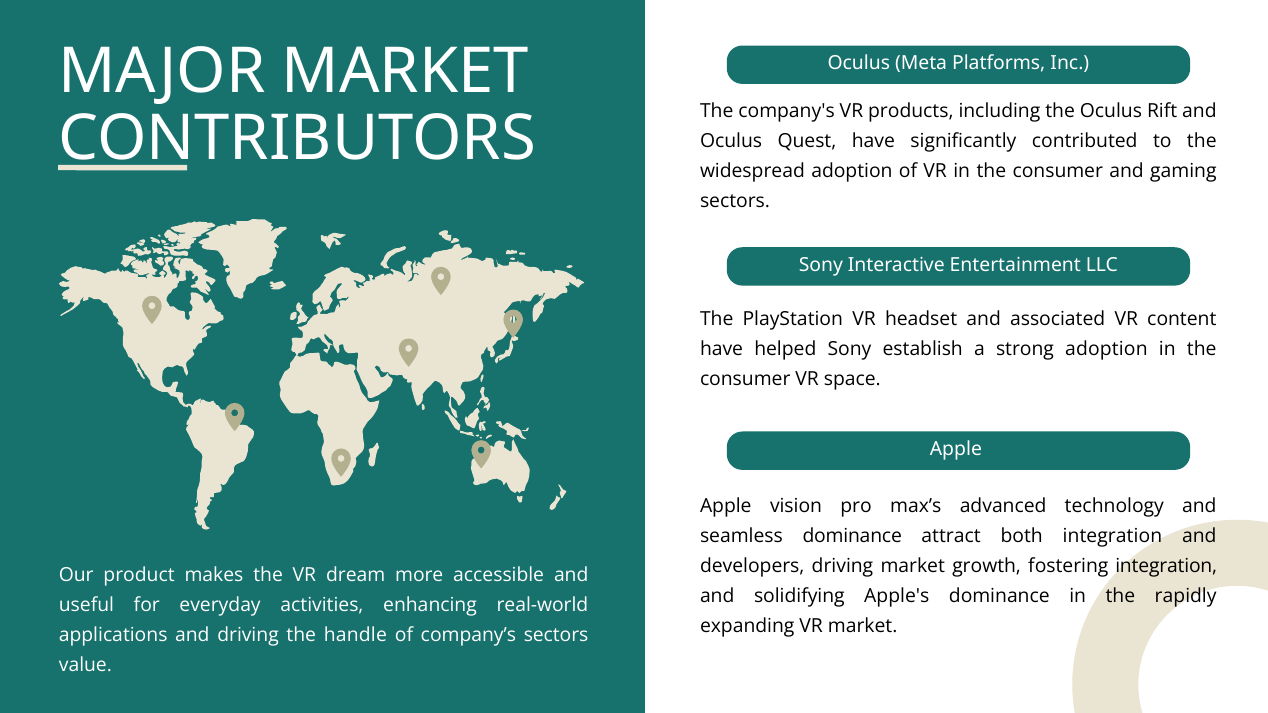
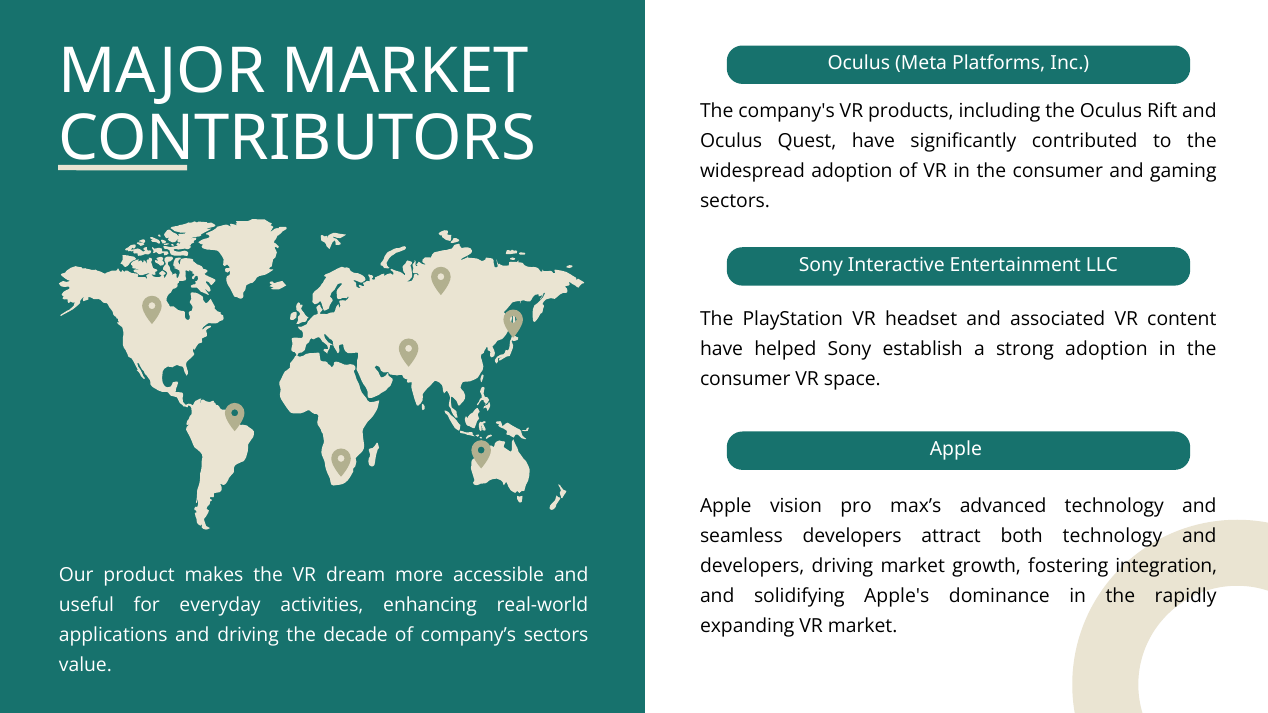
seamless dominance: dominance -> developers (852, 537)
both integration: integration -> technology (1112, 537)
handle: handle -> decade (356, 635)
